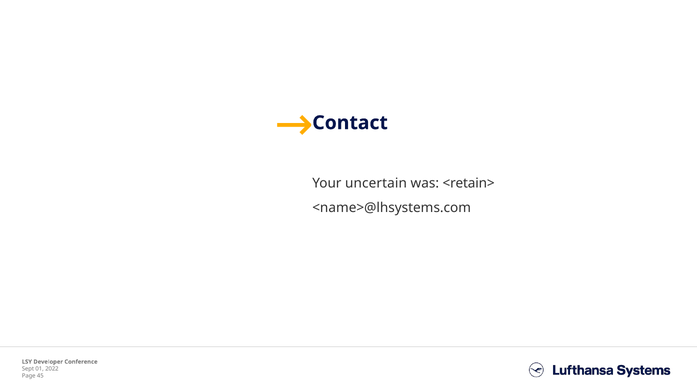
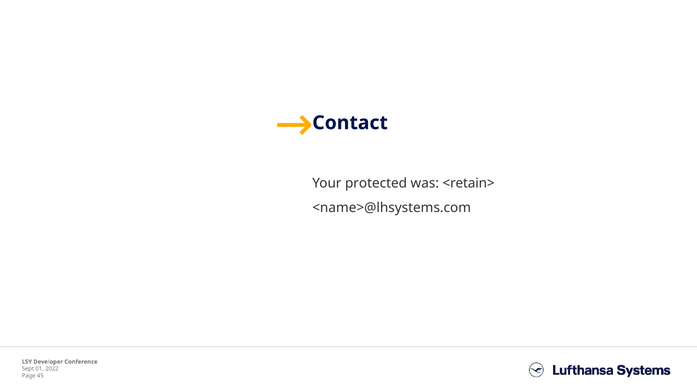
uncertain: uncertain -> protected (376, 183)
